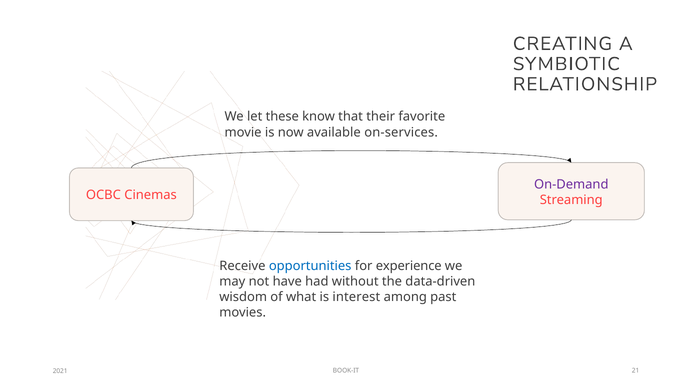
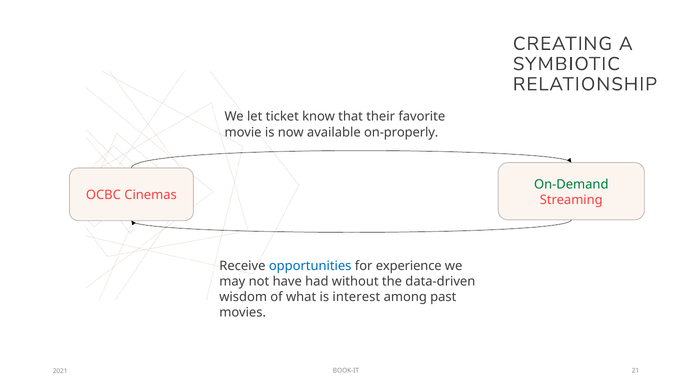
these: these -> ticket (282, 117)
on-services: on-services -> on-properly (401, 132)
On-Demand colour: purple -> green (571, 184)
